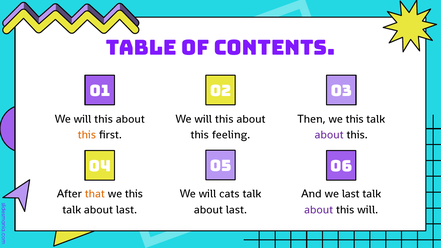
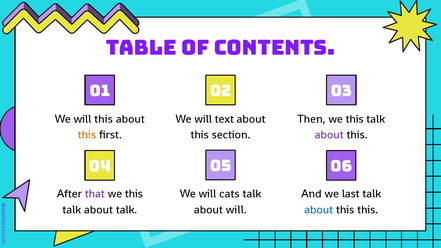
this: this -> text (224, 119)
feeling: feeling -> section (231, 135)
that colour: orange -> purple (95, 194)
last: last -> talk (127, 210)
last: last -> will (236, 210)
about colour: purple -> blue (319, 210)
this will: will -> this (368, 210)
